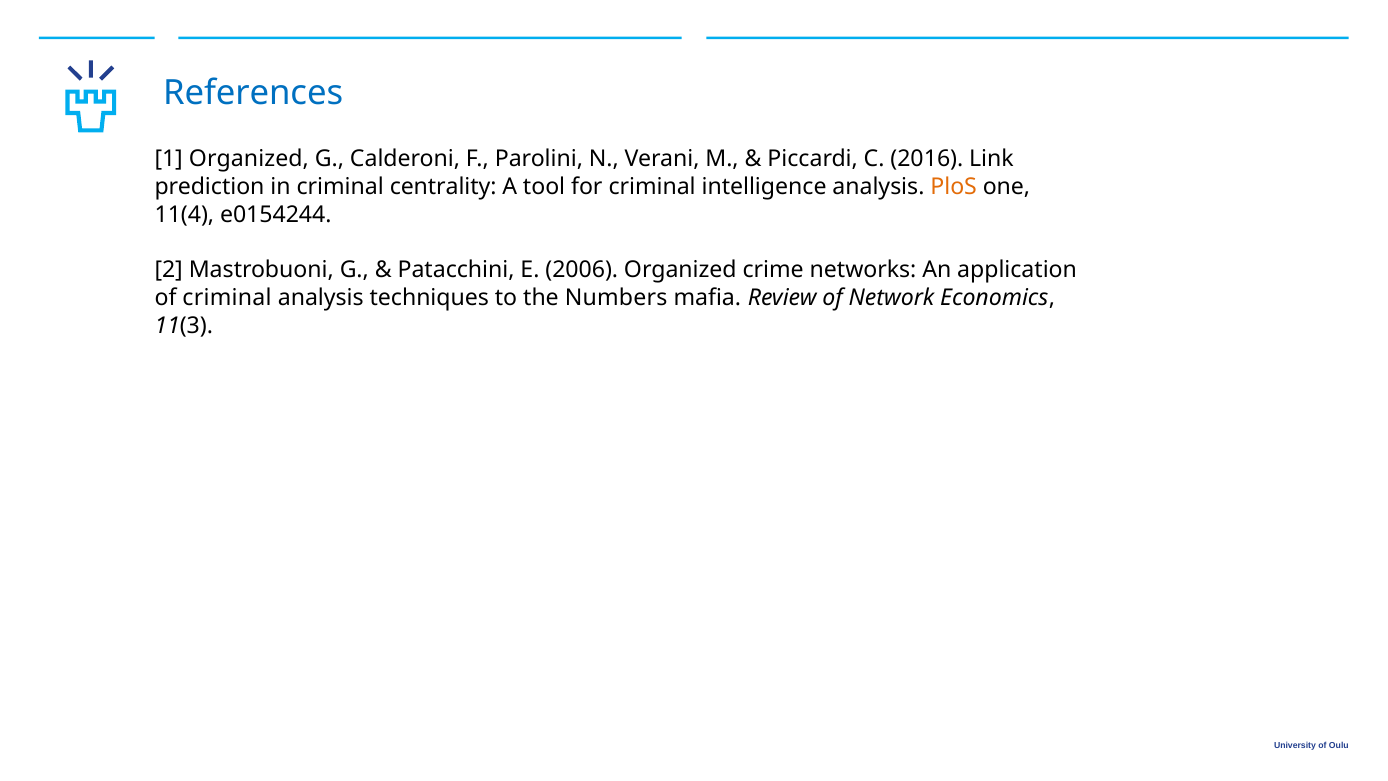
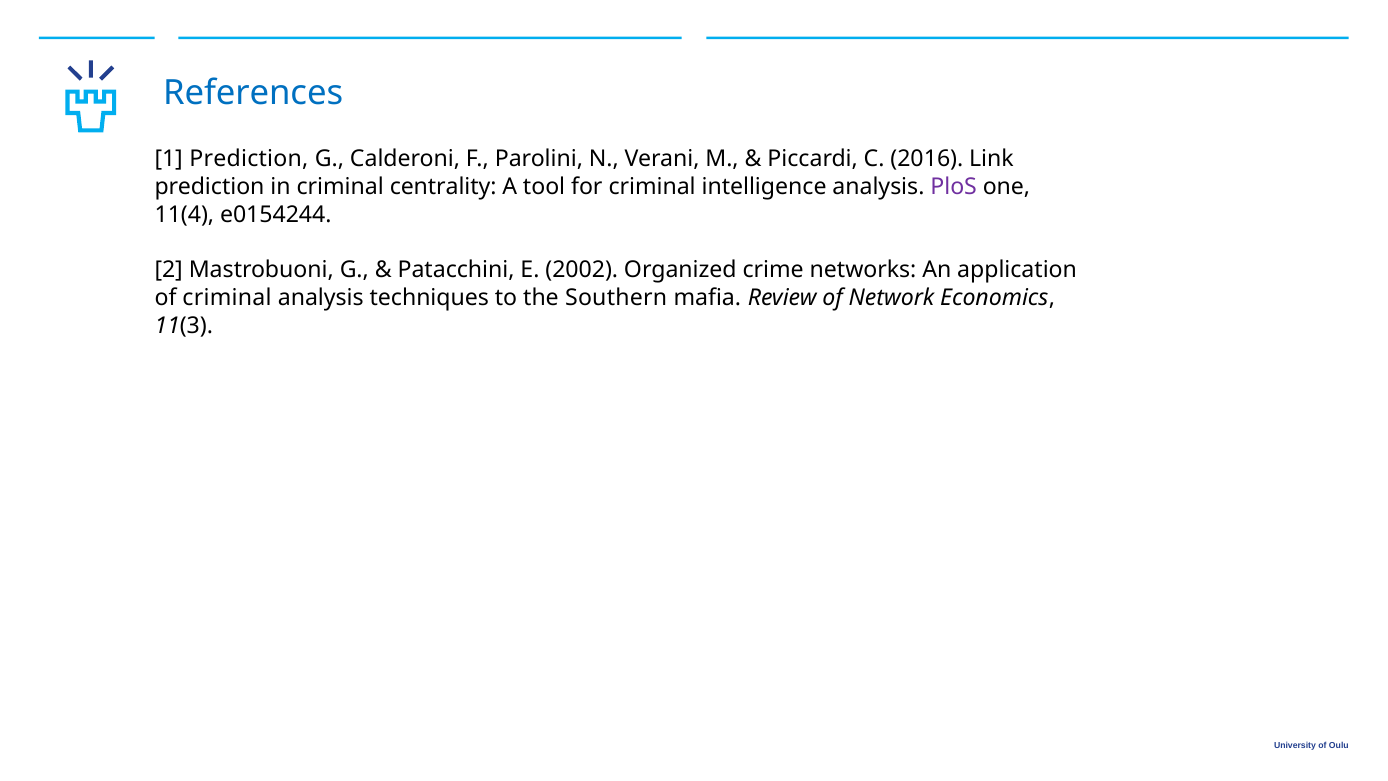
1 Organized: Organized -> Prediction (249, 159)
PloS colour: orange -> purple (954, 187)
2006: 2006 -> 2002 (582, 270)
Numbers: Numbers -> Southern (616, 298)
